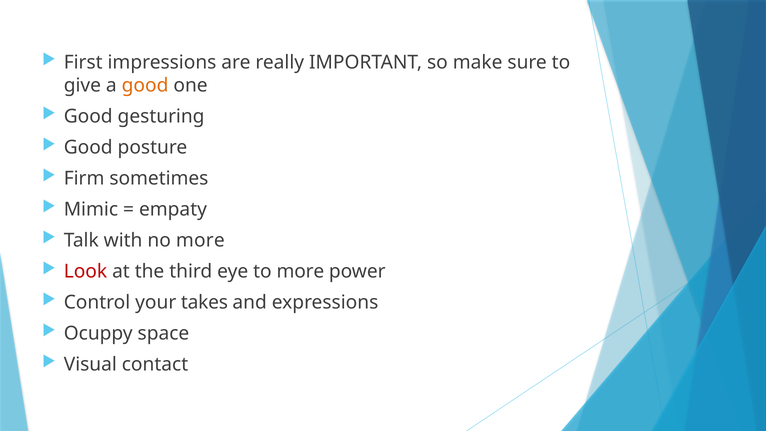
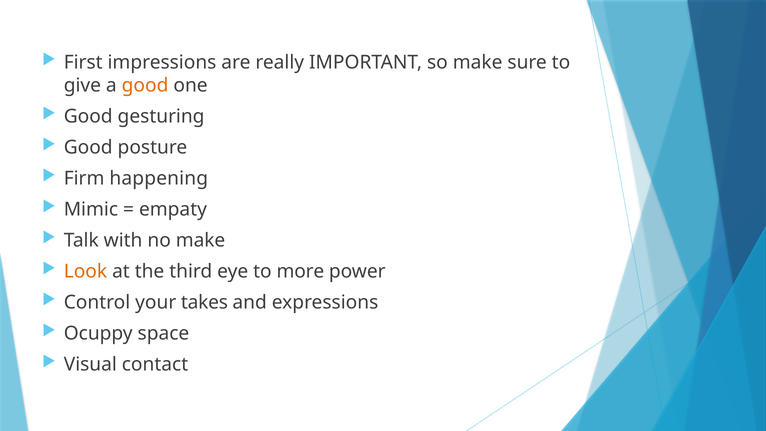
sometimes: sometimes -> happening (159, 178)
no more: more -> make (201, 240)
Look colour: red -> orange (85, 271)
